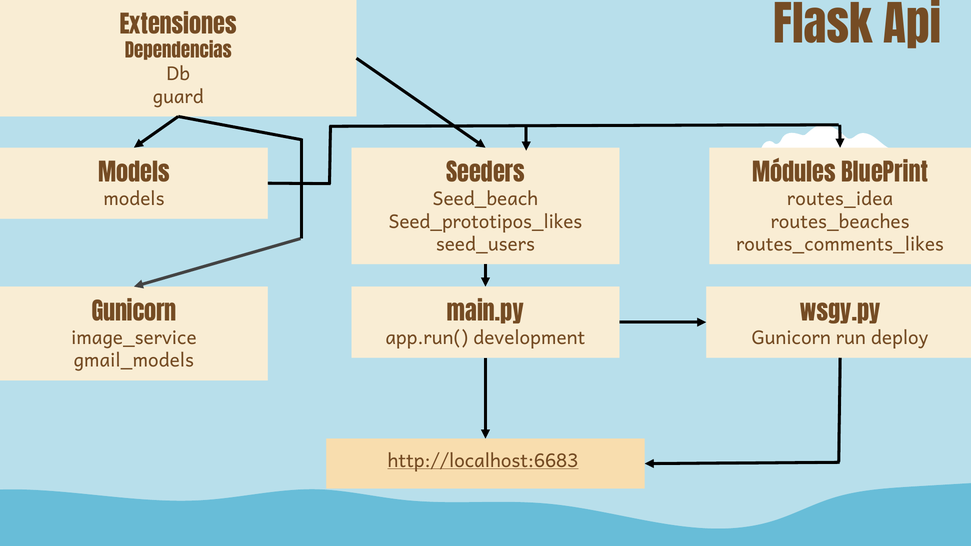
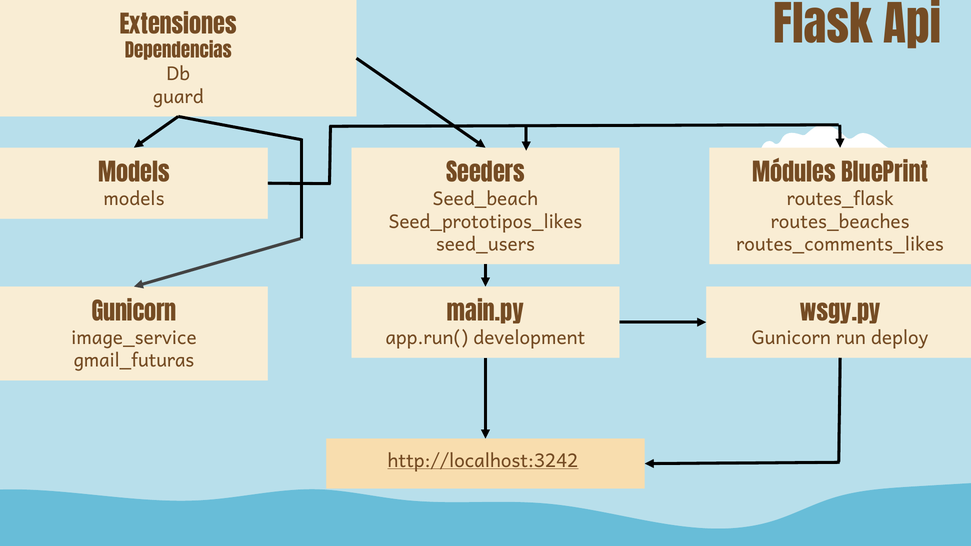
routes_idea: routes_idea -> routes_flask (840, 199)
gmail_models: gmail_models -> gmail_futuras (134, 361)
http://localhost:6683: http://localhost:6683 -> http://localhost:3242 (483, 461)
